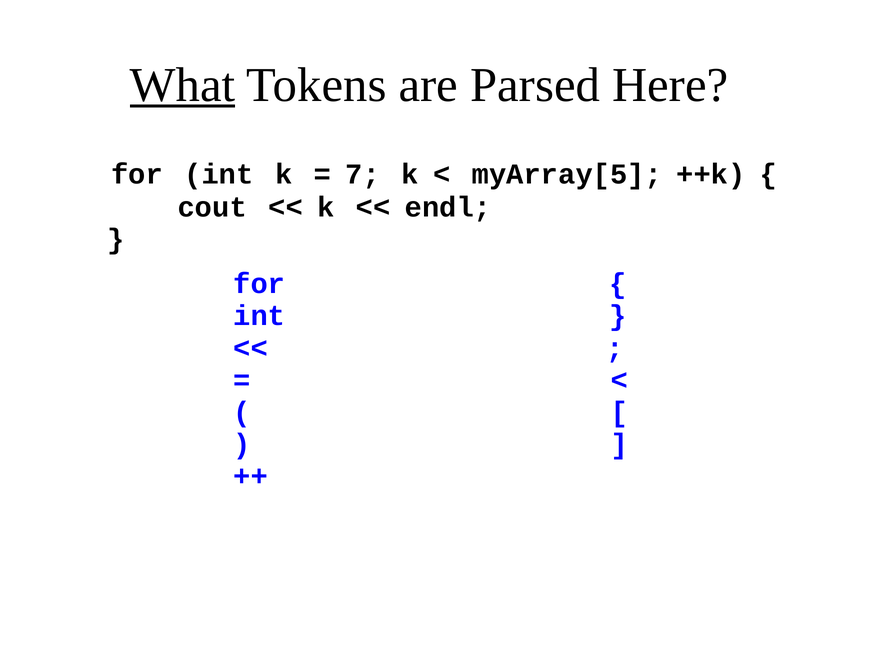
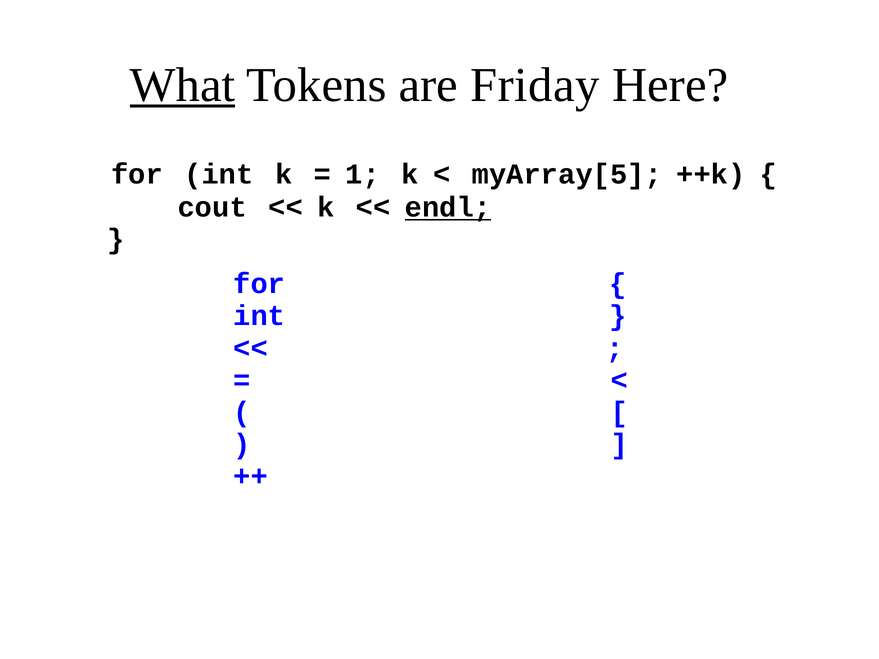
Parsed: Parsed -> Friday (535, 85)
7: 7 -> 1 (363, 174)
endl underline: none -> present (448, 207)
